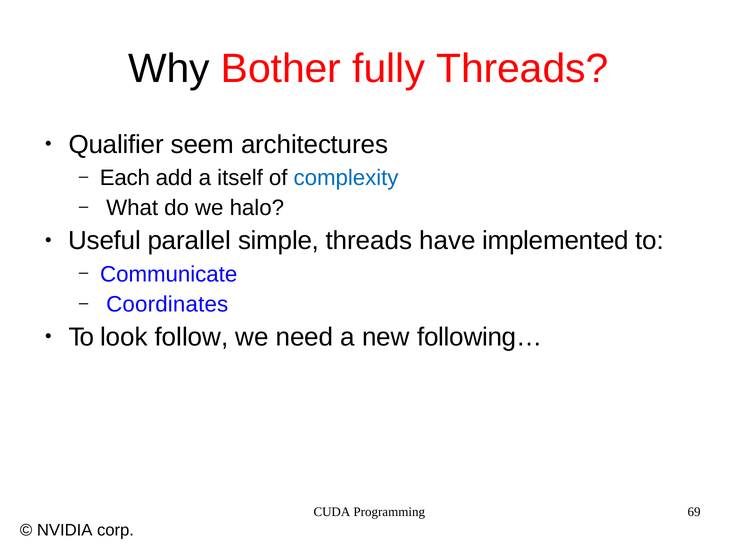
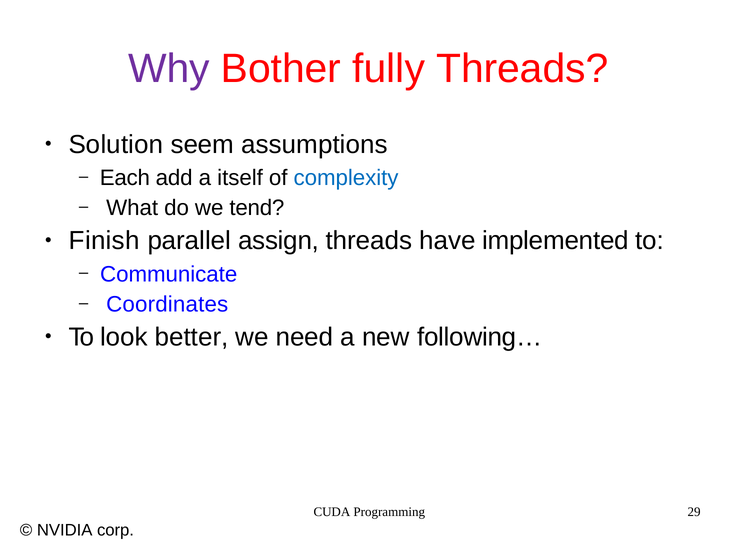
Why colour: black -> purple (169, 69)
Qualifier: Qualifier -> Solution (116, 144)
architectures: architectures -> assumptions (315, 144)
halo: halo -> tend (257, 208)
Useful: Useful -> Finish (104, 241)
simple: simple -> assign (279, 241)
follow: follow -> better (192, 337)
69: 69 -> 29 (694, 511)
